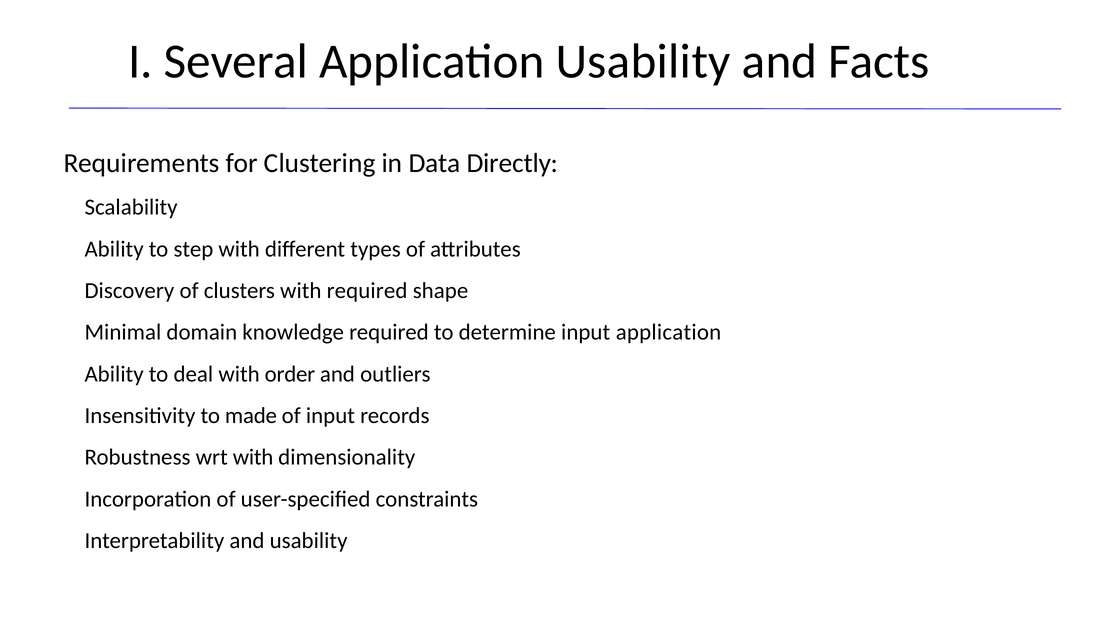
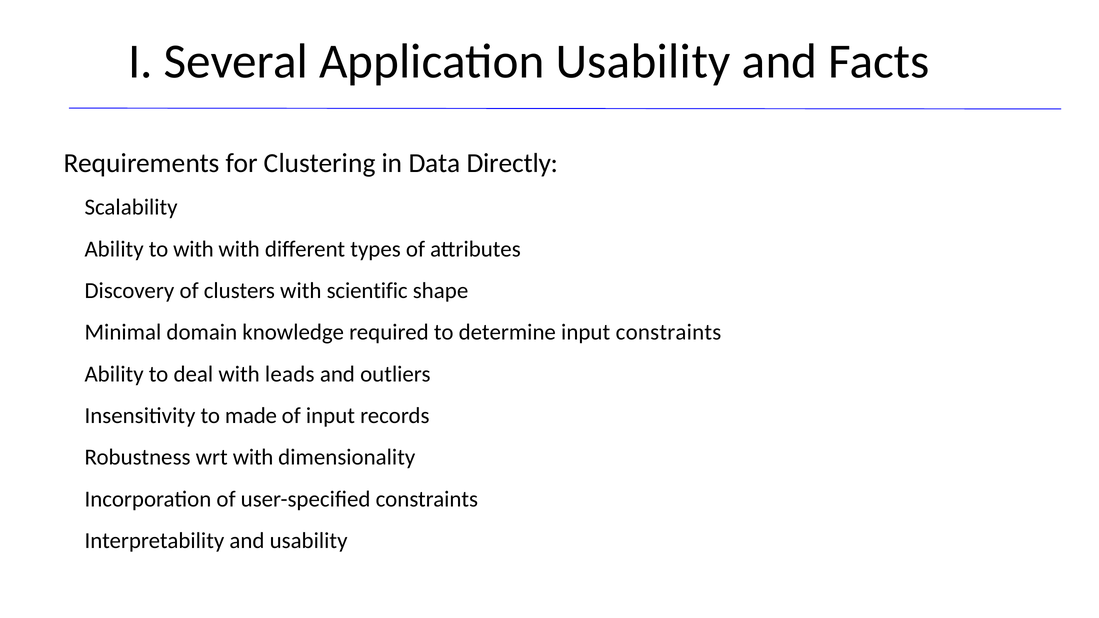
to step: step -> with (193, 249)
with required: required -> scientific (367, 291)
input application: application -> constraints (668, 332)
order: order -> leads (290, 374)
